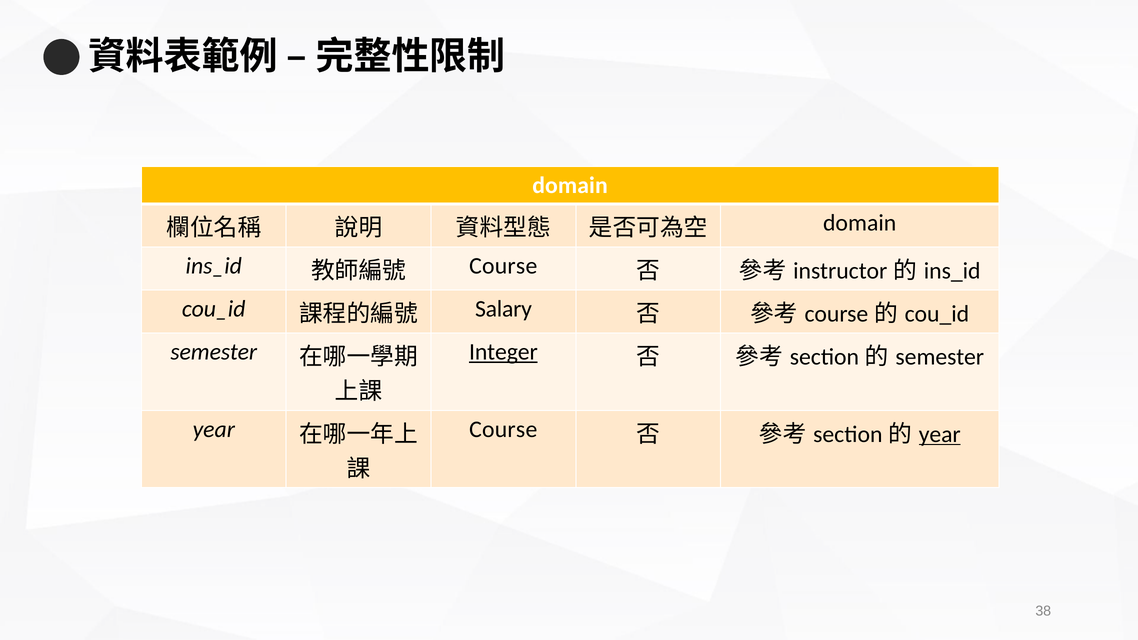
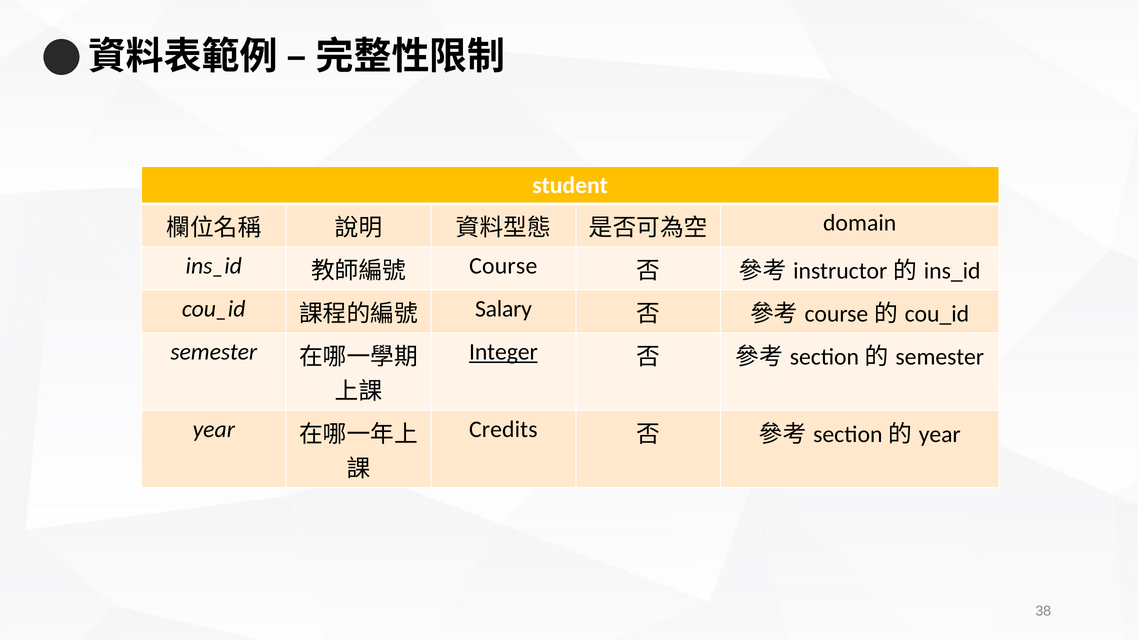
domain: domain -> student (570, 185)
Course: Course -> Credits (503, 429)
year underline: present -> none (940, 434)
